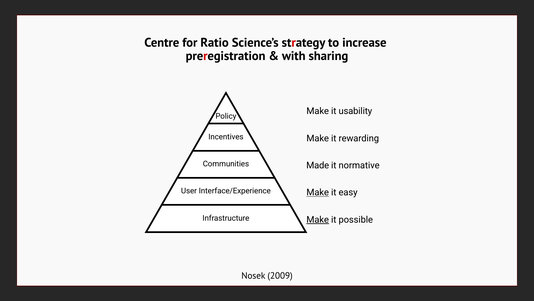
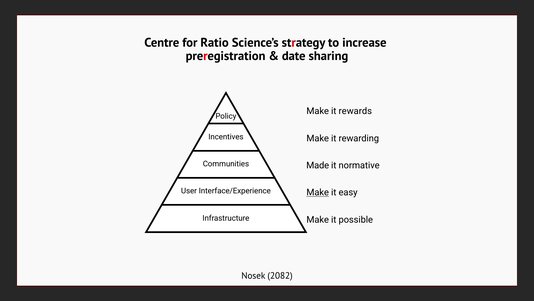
with: with -> date (294, 56)
usability: usability -> rewards (355, 111)
Make underline: present -> none (318, 219)
2009: 2009 -> 2082 (280, 275)
